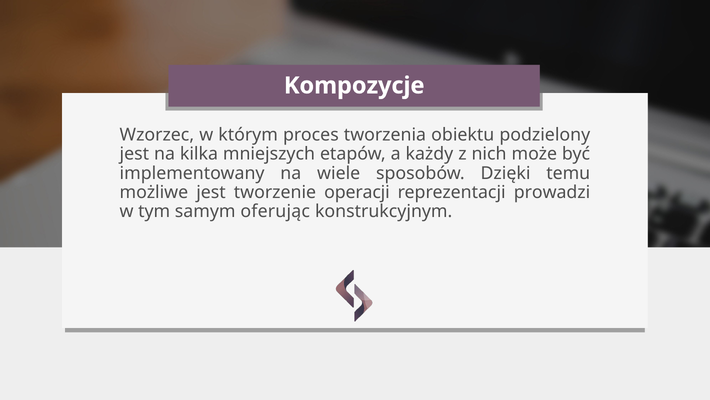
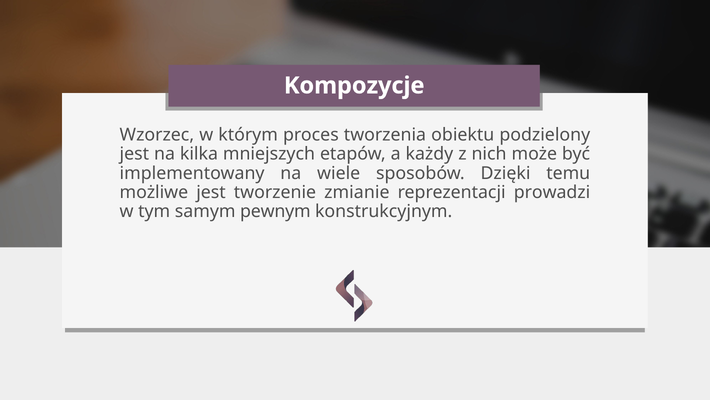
operacji: operacji -> zmianie (357, 192)
oferując: oferując -> pewnym (275, 211)
